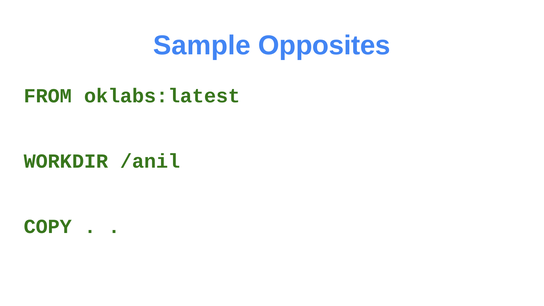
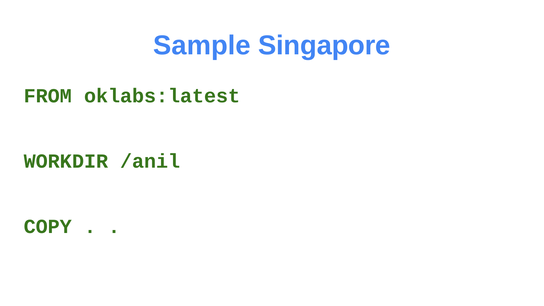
Opposites: Opposites -> Singapore (324, 45)
